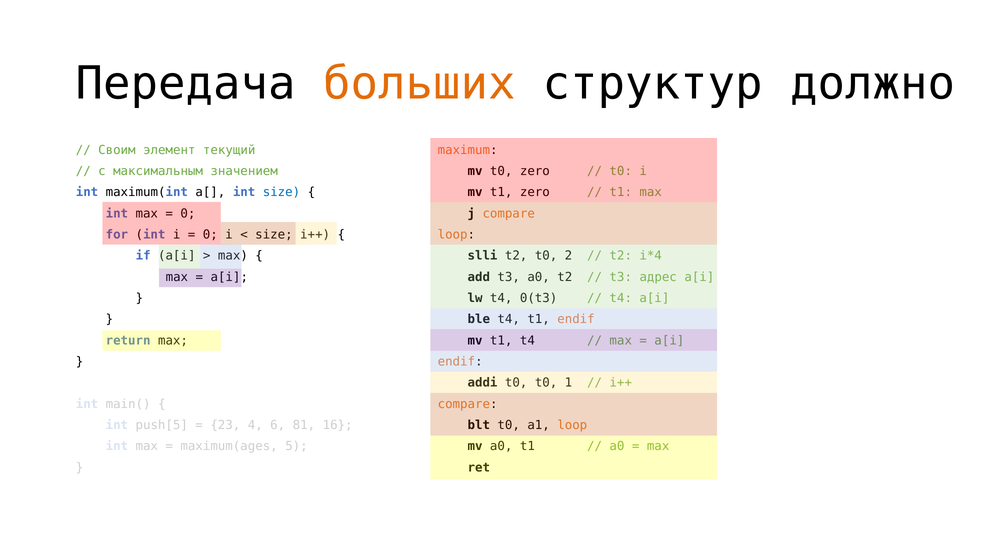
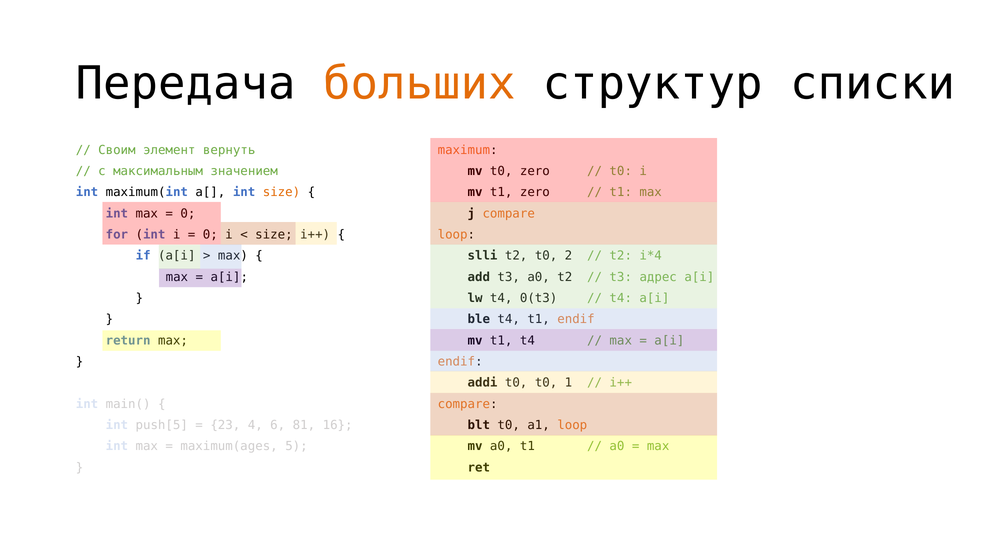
должно: должно -> списки (873, 84)
текущий: текущий -> вернуть (229, 150)
size colour: blue -> orange (281, 192)
